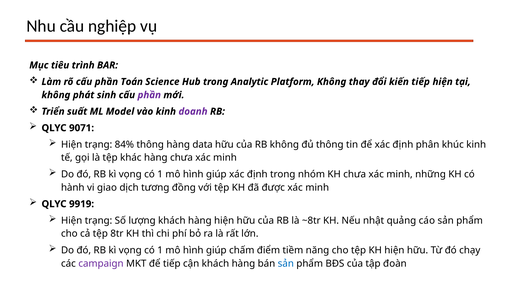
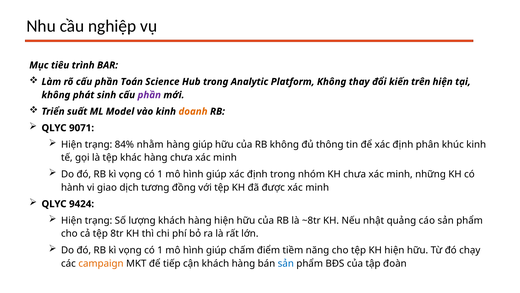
kiến tiếp: tiếp -> trên (421, 82)
doanh colour: purple -> orange (193, 111)
84% thông: thông -> nhằm (150, 144)
hàng data: data -> giúp (203, 144)
9919: 9919 -> 9424 (82, 204)
campaign colour: purple -> orange (101, 263)
